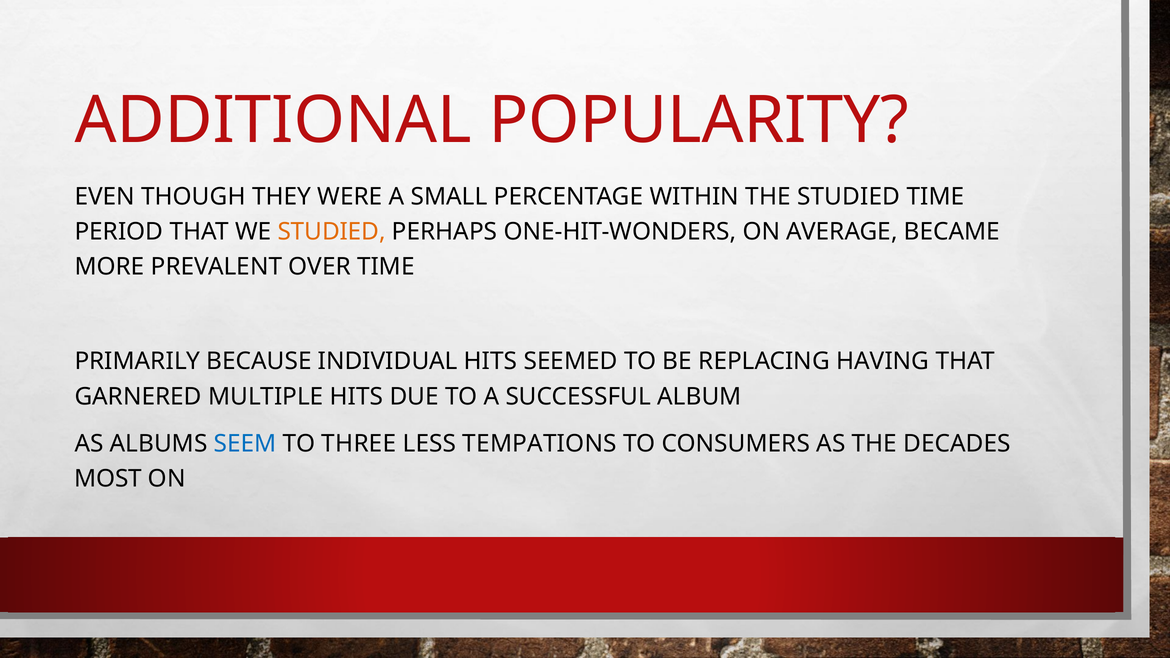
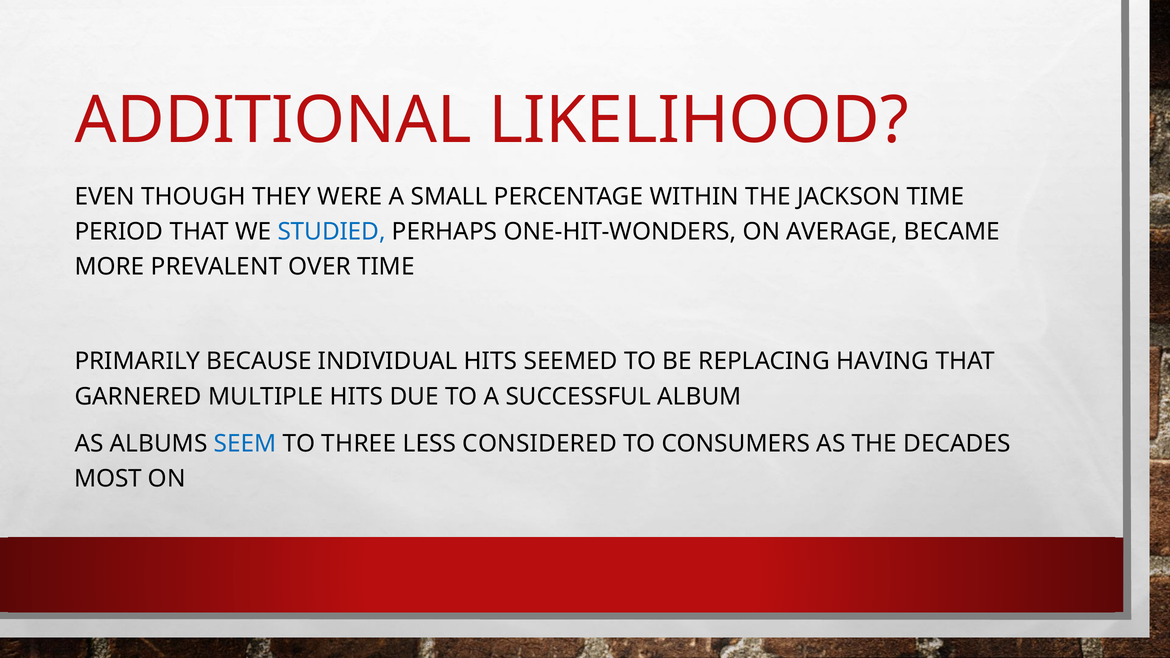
POPULARITY: POPULARITY -> LIKELIHOOD (699, 121)
THE STUDIED: STUDIED -> JACKSON (849, 197)
STUDIED colour: orange -> blue (332, 232)
TEMPATIONS: TEMPATIONS -> CONSIDERED (540, 444)
